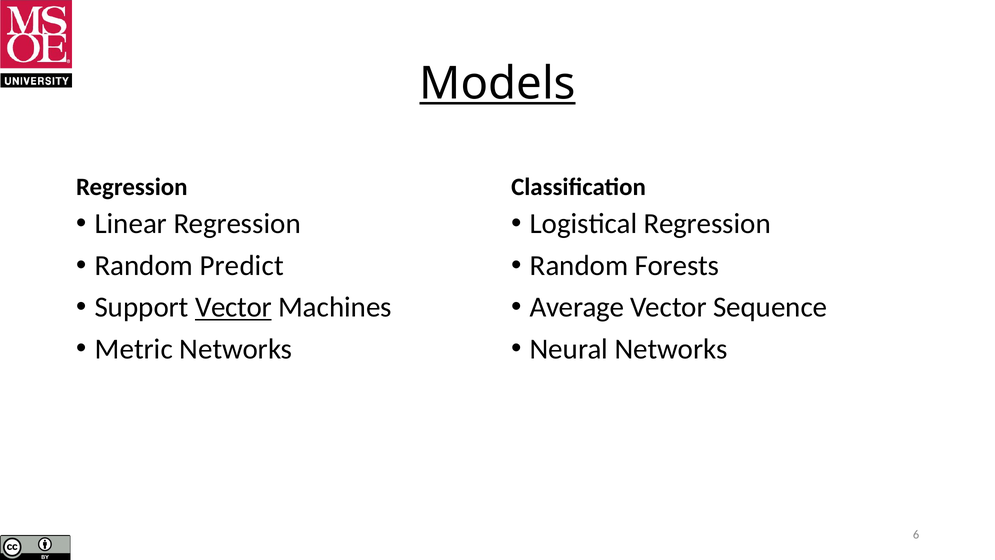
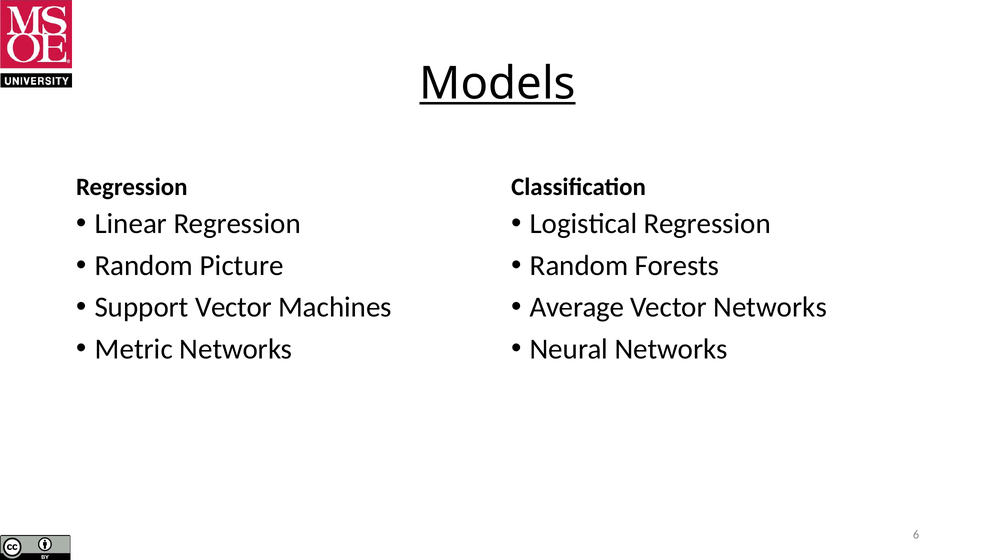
Predict: Predict -> Picture (242, 265)
Vector underline: present -> none (234, 307)
Vector Sequence: Sequence -> Networks (770, 307)
